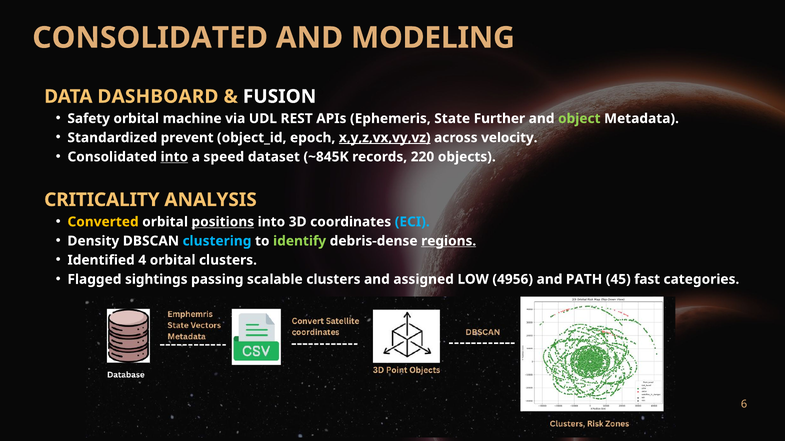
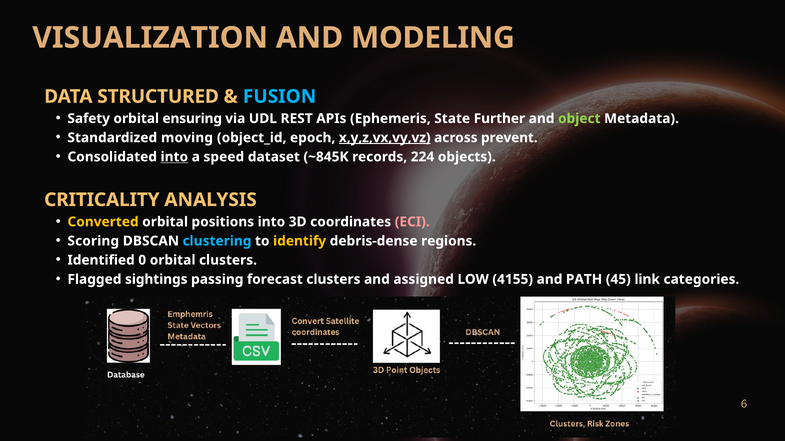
CONSOLIDATED: CONSOLIDATED -> VISUALIZATION (150, 38)
DASHBOARD: DASHBOARD -> STRUCTURED (158, 97)
FUSION colour: white -> light blue (280, 97)
machine: machine -> ensuring (192, 119)
prevent: prevent -> moving (187, 138)
velocity: velocity -> prevent (509, 138)
220: 220 -> 224 (422, 157)
positions underline: present -> none (223, 222)
ECI colour: light blue -> pink (412, 222)
Density: Density -> Scoring (93, 241)
identify colour: light green -> yellow (300, 241)
regions underline: present -> none (449, 241)
4: 4 -> 0 (142, 260)
scalable: scalable -> forecast (275, 280)
4956: 4956 -> 4155 (513, 280)
fast: fast -> link (647, 280)
